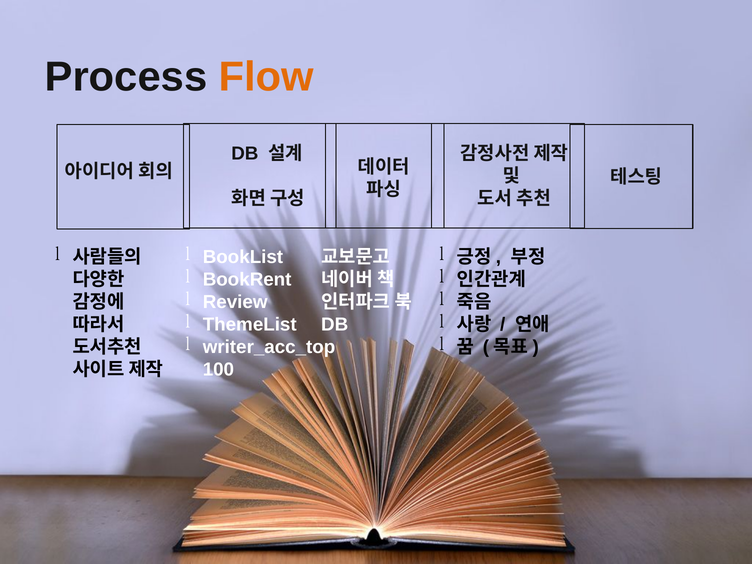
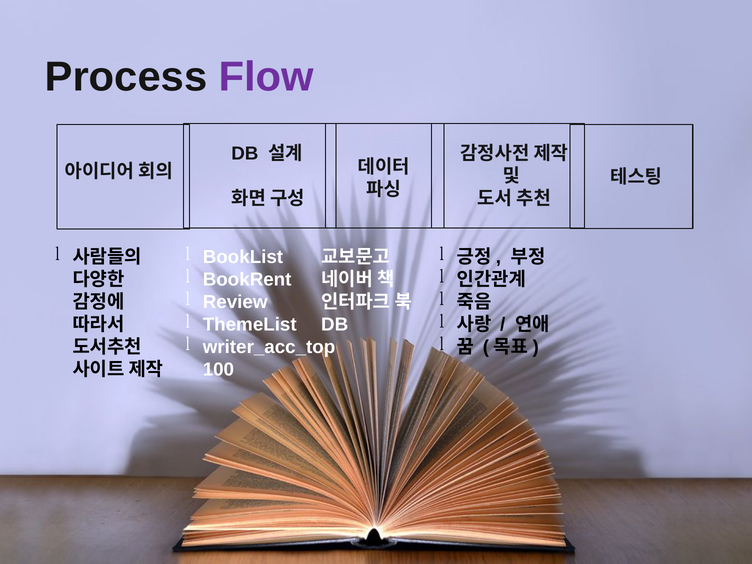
Flow colour: orange -> purple (266, 77)
